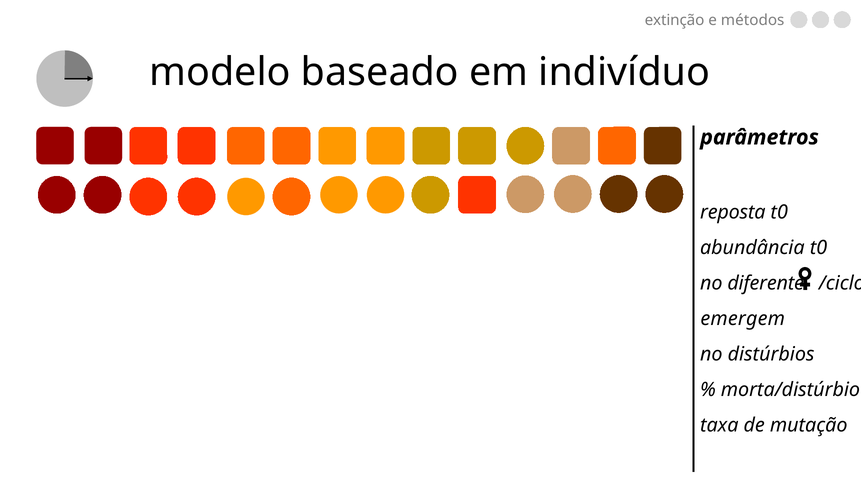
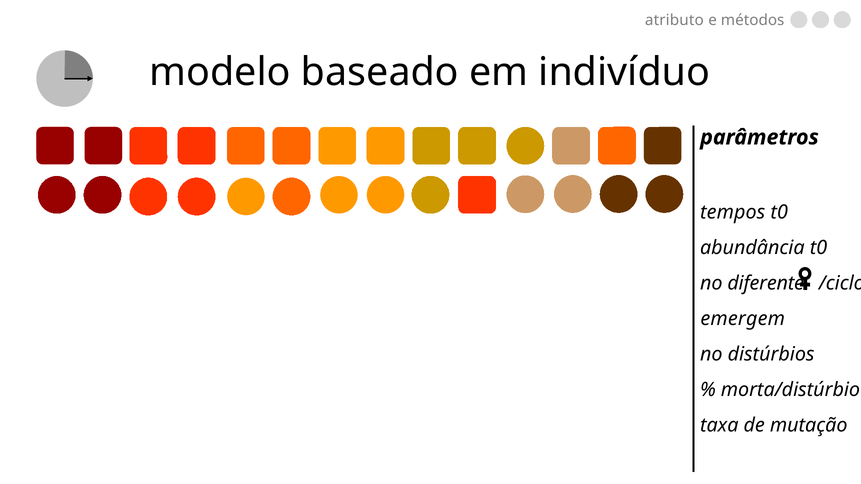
extinção: extinção -> atributo (674, 20)
reposta: reposta -> tempos (733, 213)
